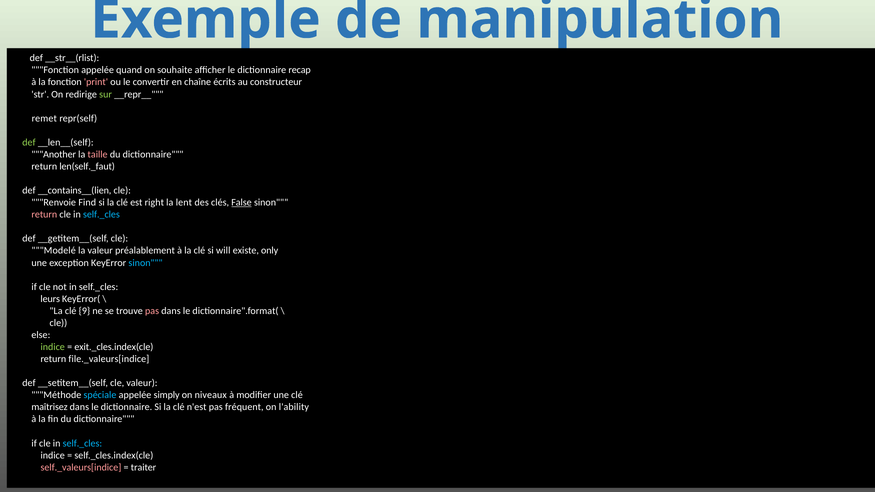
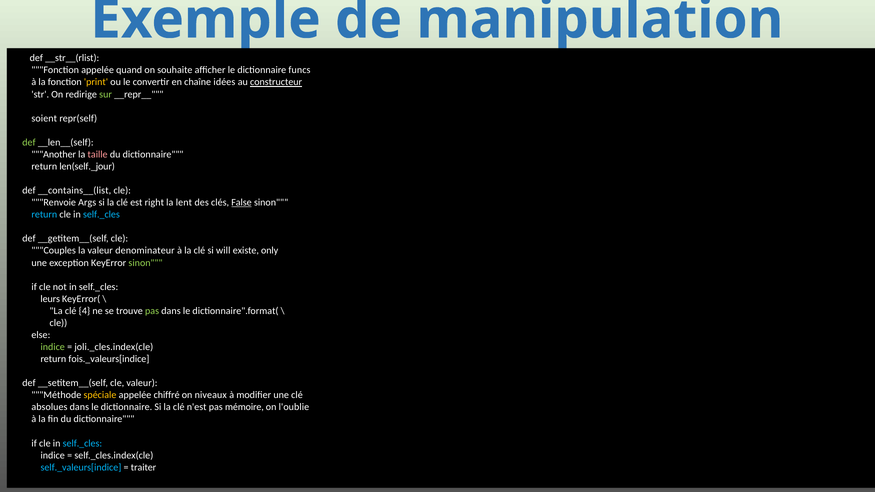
recap: recap -> funcs (299, 70)
print colour: pink -> yellow (96, 82)
écrits: écrits -> idées (224, 82)
constructeur underline: none -> present (276, 82)
remet: remet -> soient (44, 118)
len(self._faut: len(self._faut -> len(self._jour (87, 166)
__contains__(lien: __contains__(lien -> __contains__(list (75, 191)
Find: Find -> Args (87, 203)
return colour: pink -> light blue (44, 215)
Modelé: Modelé -> Couples (54, 251)
préalablement: préalablement -> denominateur (145, 251)
sinon colour: light blue -> light green (146, 263)
9: 9 -> 4 (84, 311)
pas colour: pink -> light green (152, 311)
exit._cles.index(cle: exit._cles.index(cle -> joli._cles.index(cle (114, 347)
file._valeurs[indice: file._valeurs[indice -> fois._valeurs[indice (109, 359)
spéciale colour: light blue -> yellow (100, 395)
simply: simply -> chiffré (167, 395)
maîtrisez: maîtrisez -> absolues (49, 407)
fréquent: fréquent -> mémoire (244, 407)
l'ability: l'ability -> l'oublie (294, 407)
self._valeurs[indice colour: pink -> light blue (81, 467)
